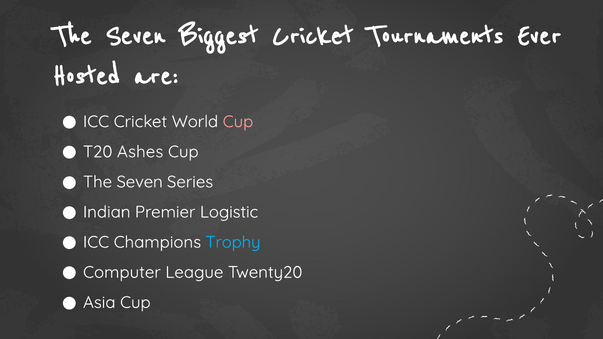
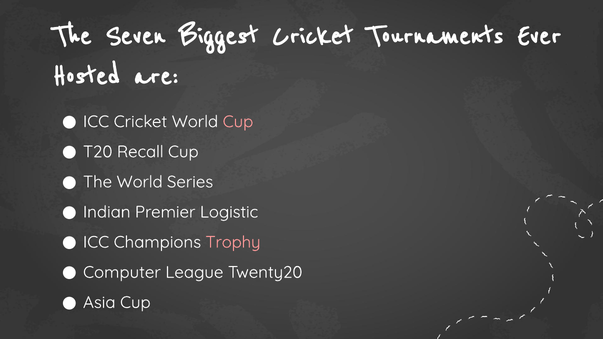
Ashes: Ashes -> Recall (140, 152)
Seven: Seven -> World (140, 182)
Trophy colour: light blue -> pink (233, 242)
